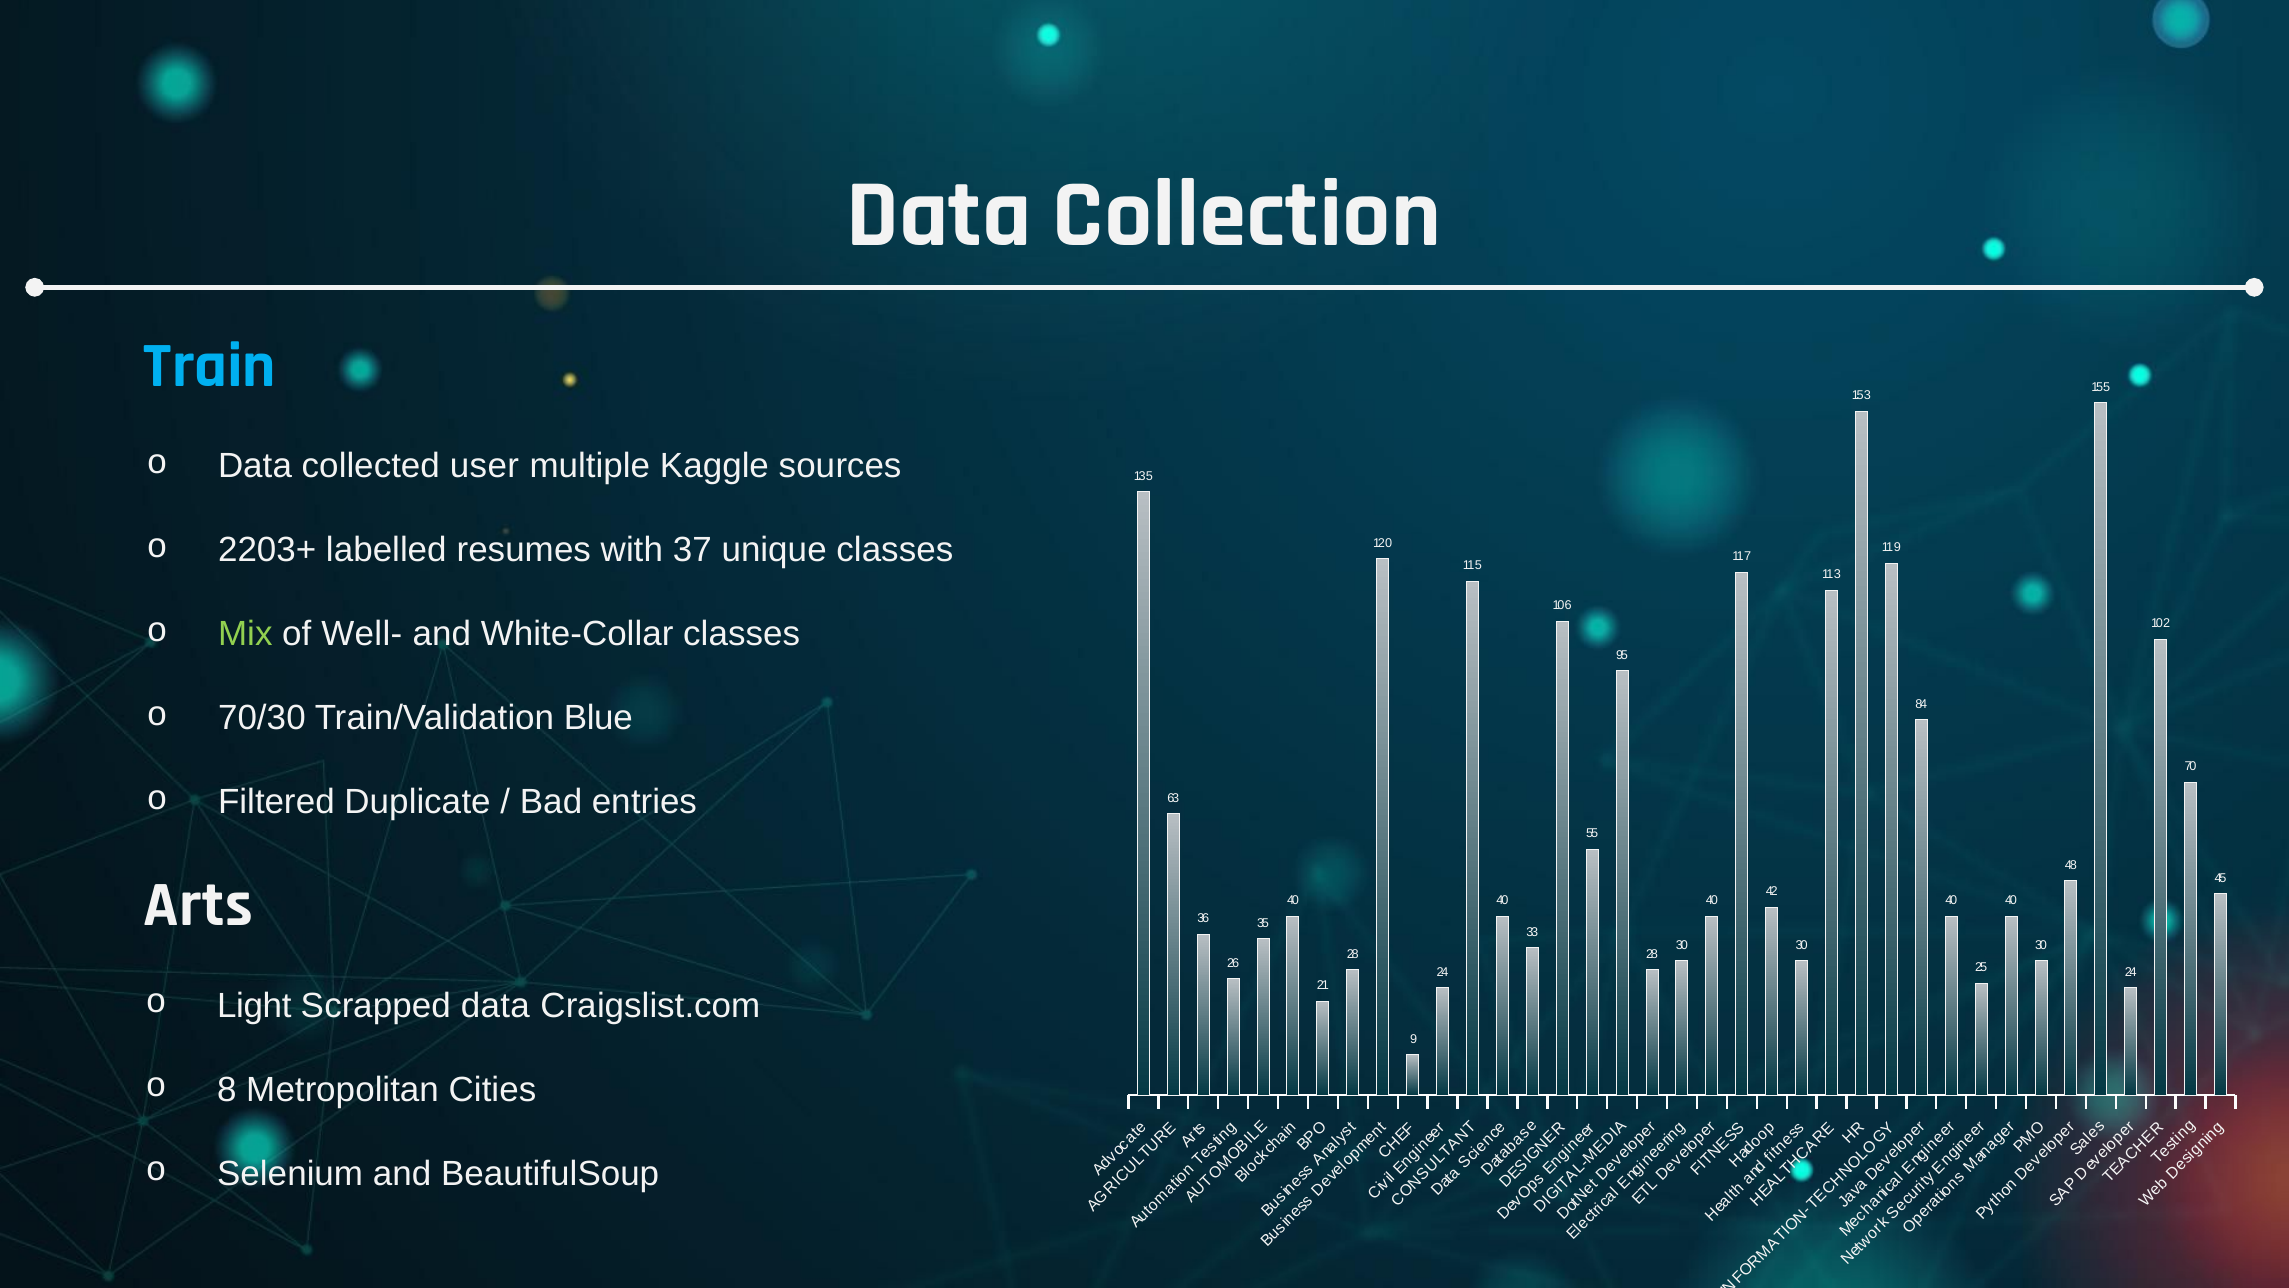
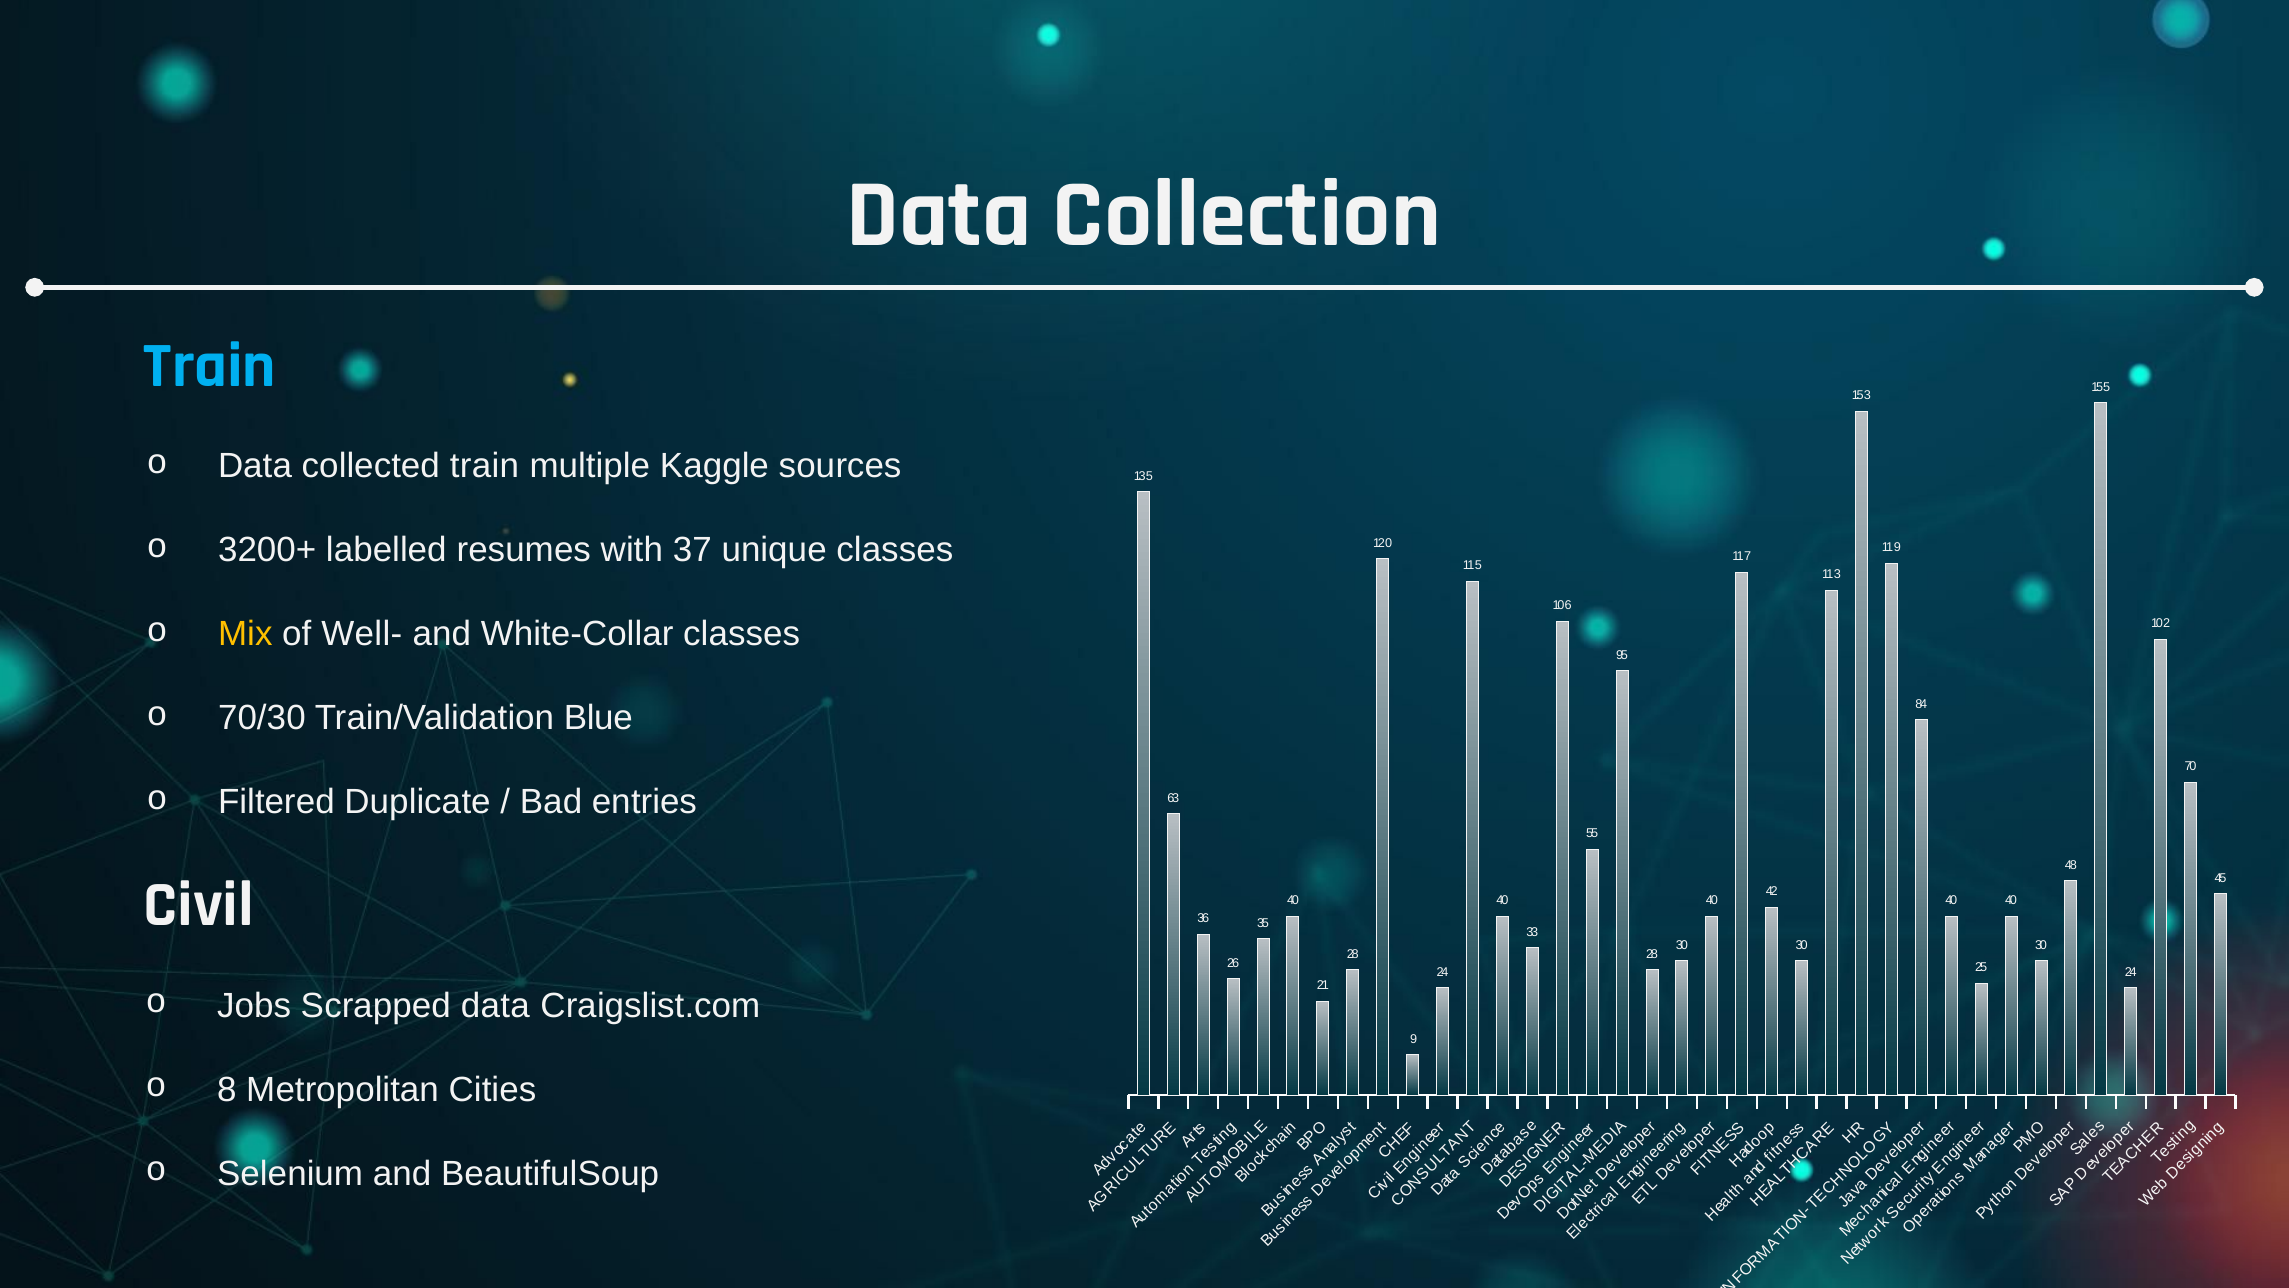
collected user: user -> train (484, 466)
2203+: 2203+ -> 3200+ (267, 550)
Mix colour: light green -> yellow (245, 634)
Arts: Arts -> Civil (199, 905)
Light: Light -> Jobs (254, 1006)
